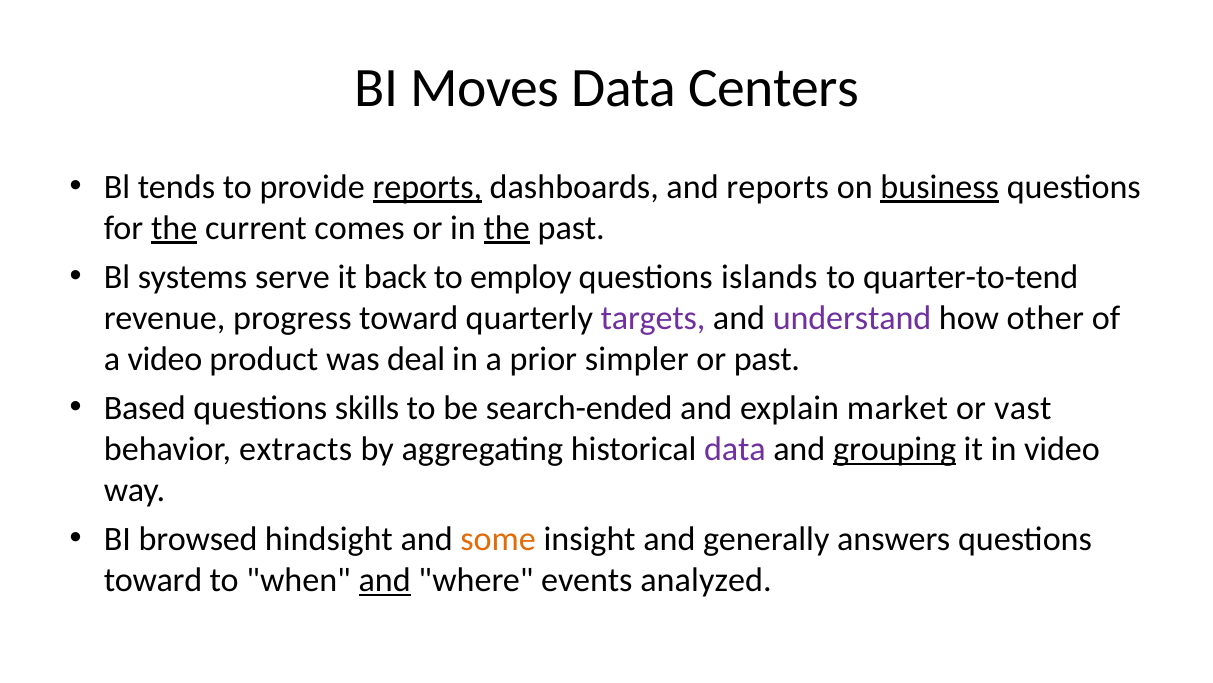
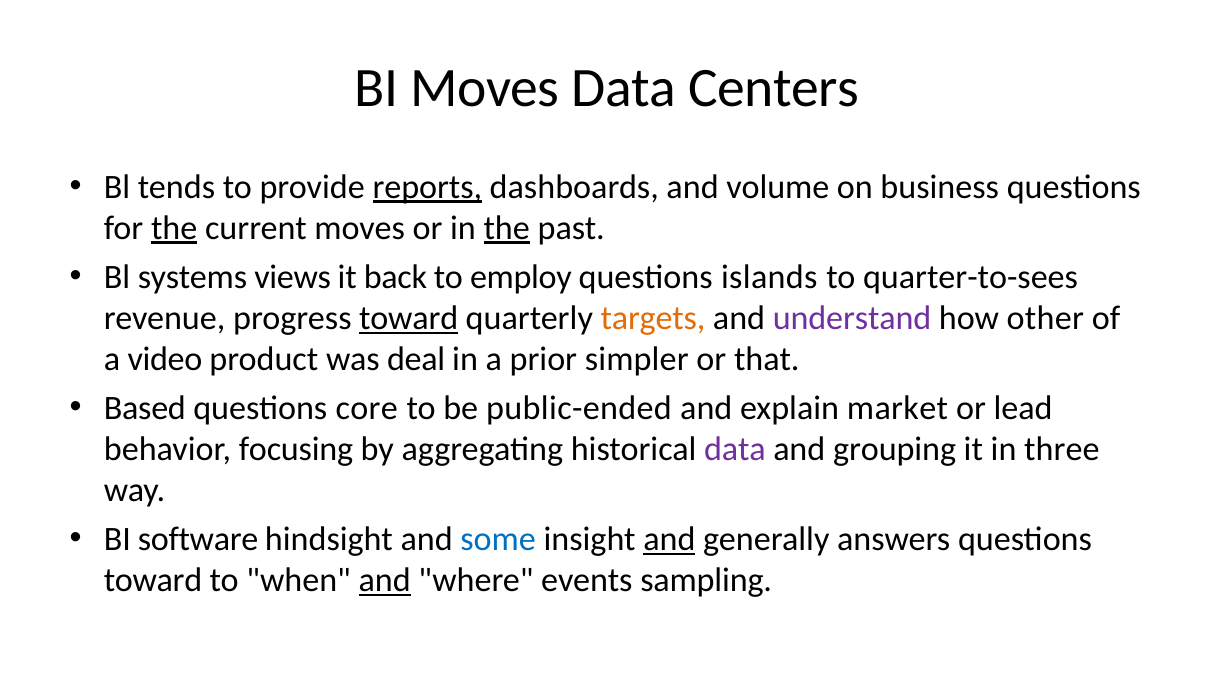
and reports: reports -> volume (778, 187)
business underline: present -> none (940, 187)
current comes: comes -> moves (360, 228)
serve: serve -> views (293, 277)
quarter-to-tend: quarter-to-tend -> quarter-to-sees (971, 277)
toward underline: none -> present (409, 318)
targets colour: purple -> orange (653, 318)
or past: past -> that (767, 359)
skills: skills -> core (367, 408)
search-ended: search-ended -> public-ended (579, 408)
vast: vast -> lead (1023, 408)
extracts: extracts -> focusing (296, 449)
grouping underline: present -> none (895, 449)
in video: video -> three (1062, 449)
browsed: browsed -> software (198, 539)
some colour: orange -> blue (498, 539)
and underline: none -> present (669, 539)
analyzed: analyzed -> sampling (706, 580)
